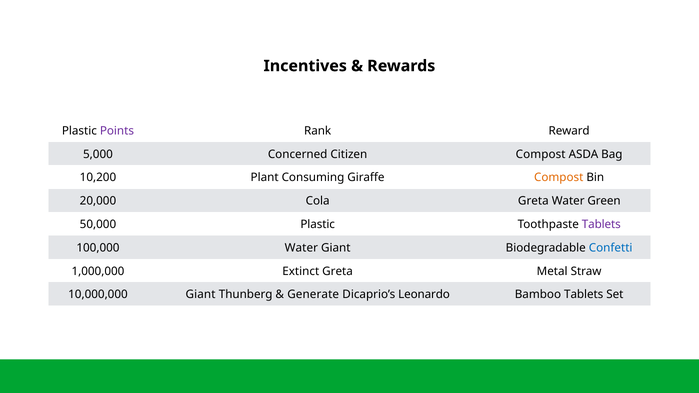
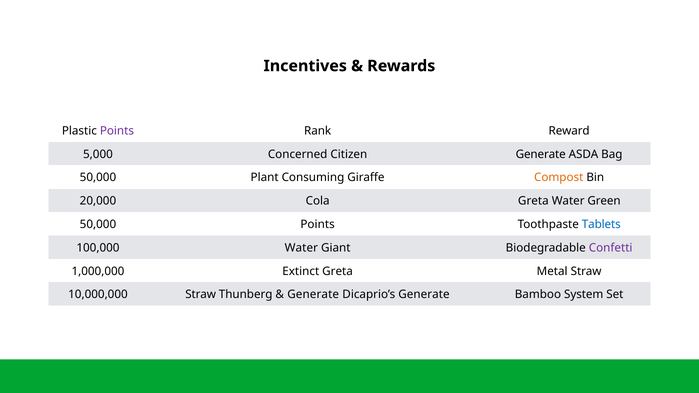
Citizen Compost: Compost -> Generate (541, 154)
10,200: 10,200 -> 50,000 (98, 178)
50,000 Plastic: Plastic -> Points (318, 225)
Tablets colour: purple -> blue (601, 225)
Confetti colour: blue -> purple (611, 248)
10,000,000 Giant: Giant -> Straw (201, 295)
Dicaprio’s Leonardo: Leonardo -> Generate (424, 295)
Bamboo Tablets: Tablets -> System (584, 295)
